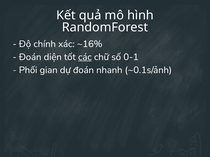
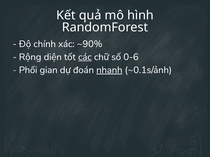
~16%: ~16% -> ~90% (90, 44)
Đoán: Đoán -> Rộng (30, 57)
0-1: 0-1 -> 0-6 (131, 57)
nhanh underline: none -> present (109, 70)
